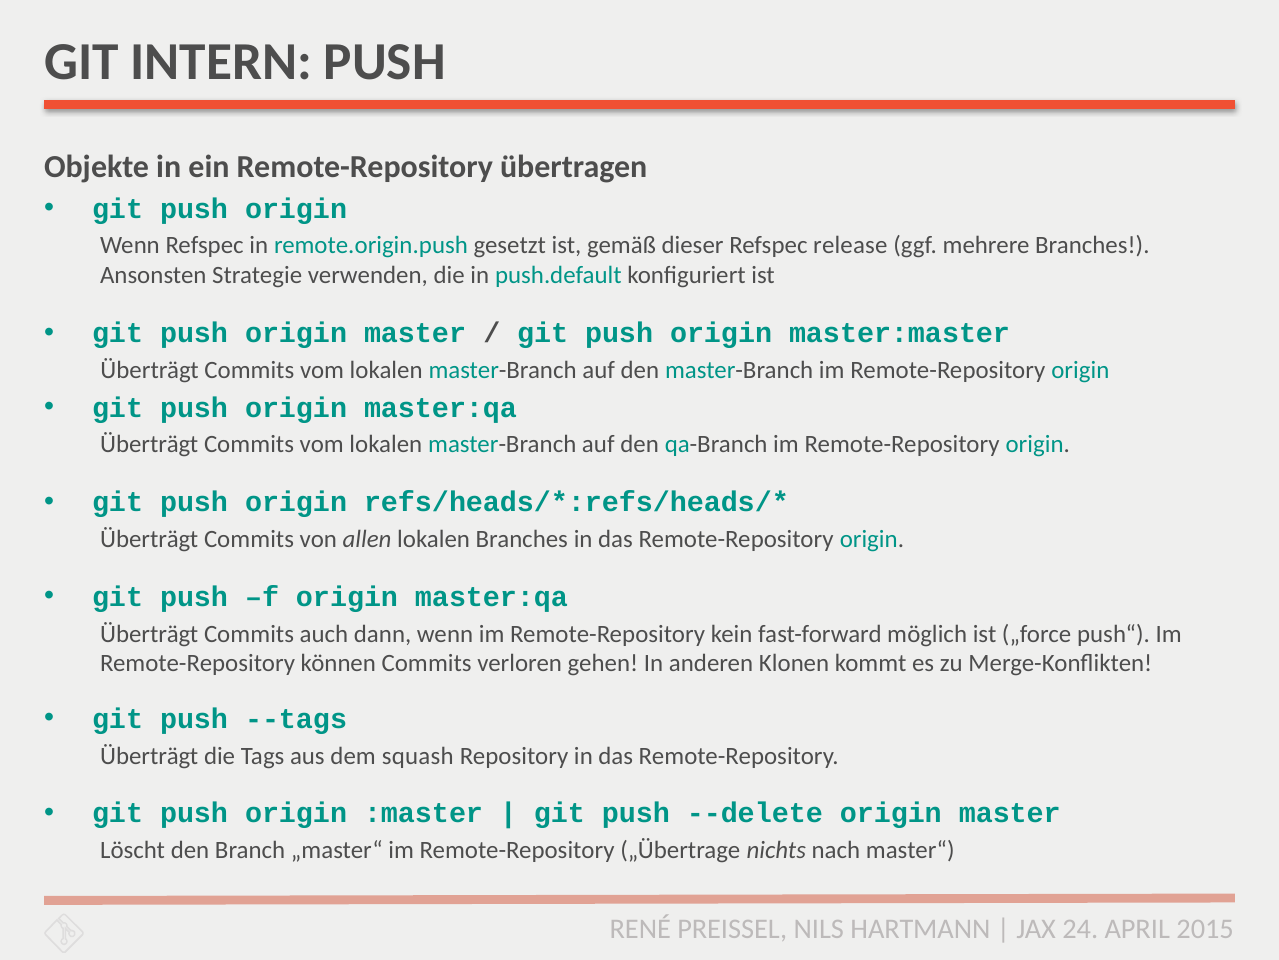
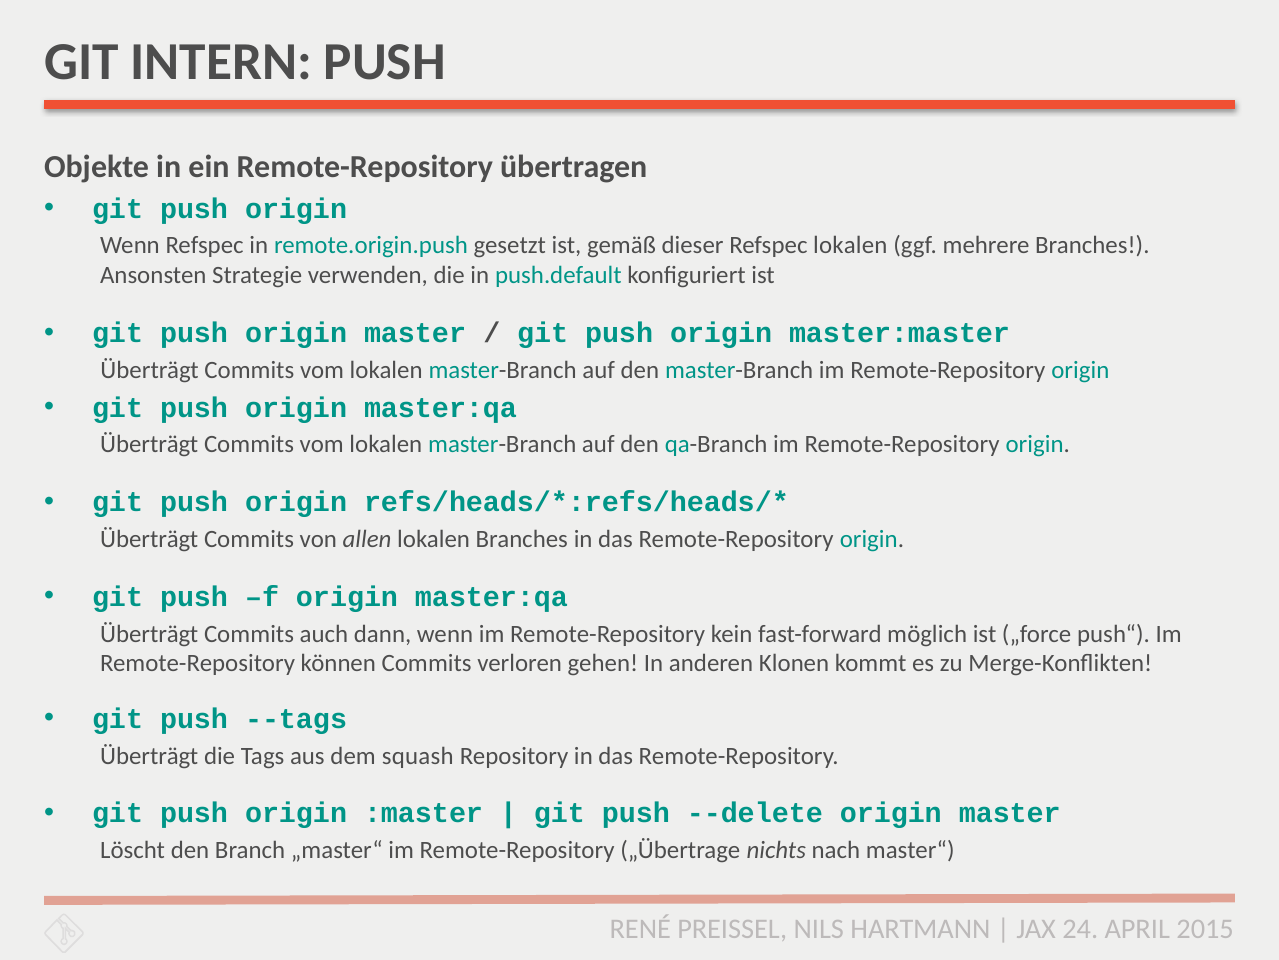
Refspec release: release -> lokalen (850, 245)
